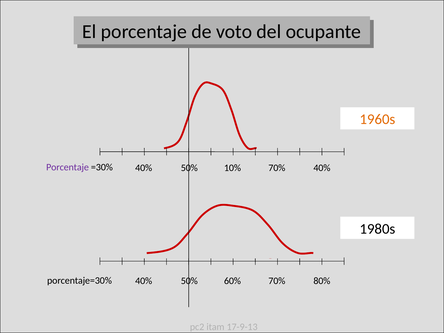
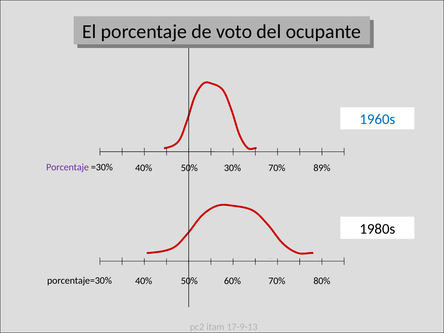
1960s colour: orange -> blue (377, 119)
=30% 40%: 40% -> 89% (322, 168)
10%: 10% -> 30% (232, 168)
